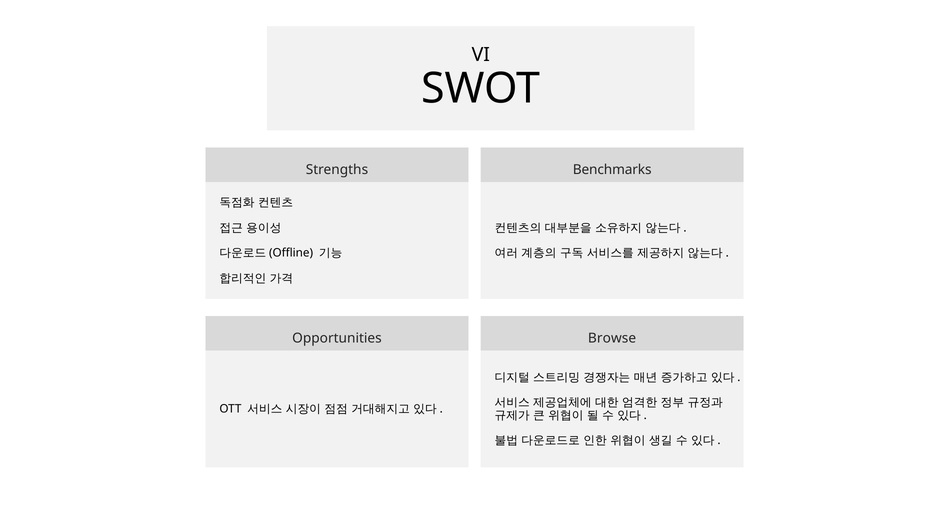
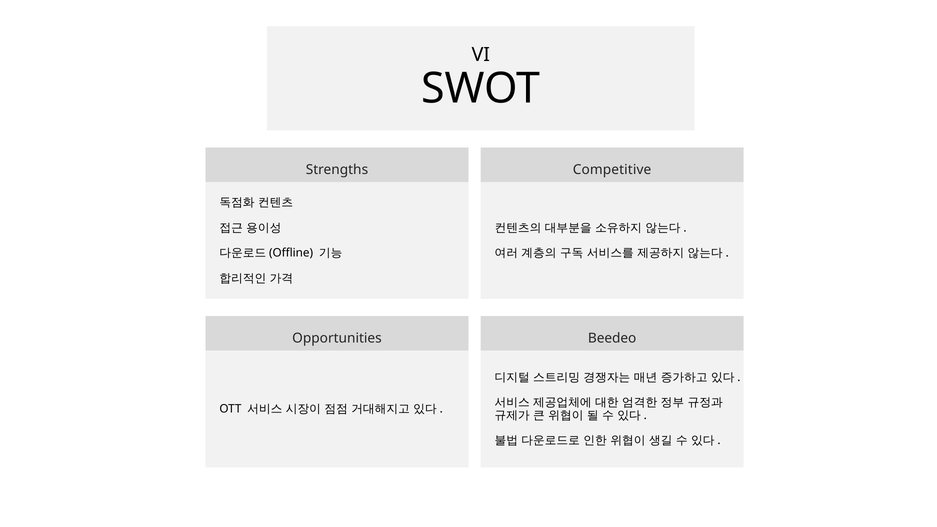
Benchmarks: Benchmarks -> Competitive (612, 170)
Browse: Browse -> Beedeo (612, 338)
